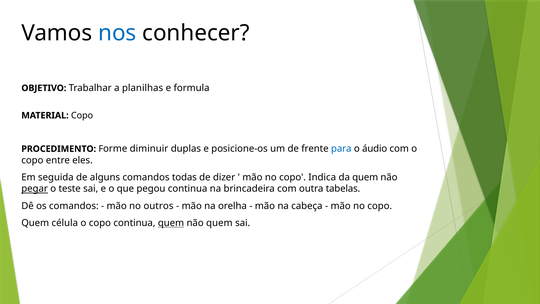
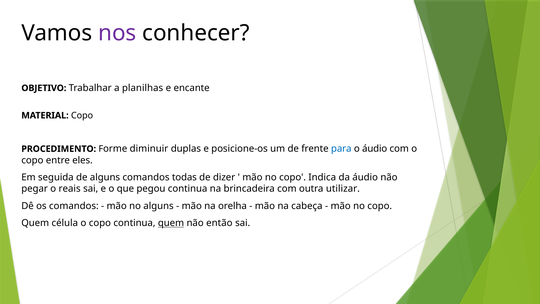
nos colour: blue -> purple (117, 33)
formula: formula -> encante (192, 88)
da quem: quem -> áudio (365, 177)
pegar underline: present -> none (35, 189)
teste: teste -> reais (70, 189)
tabelas: tabelas -> utilizar (343, 189)
no outros: outros -> alguns (159, 206)
não quem: quem -> então (219, 223)
